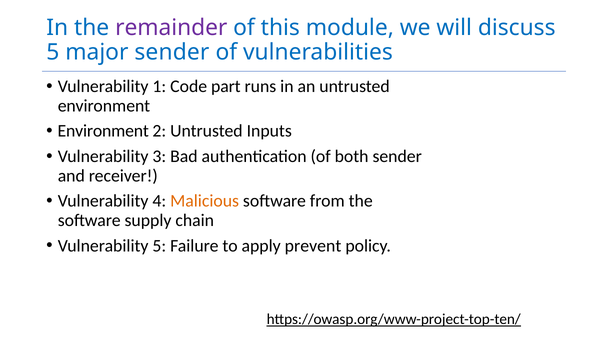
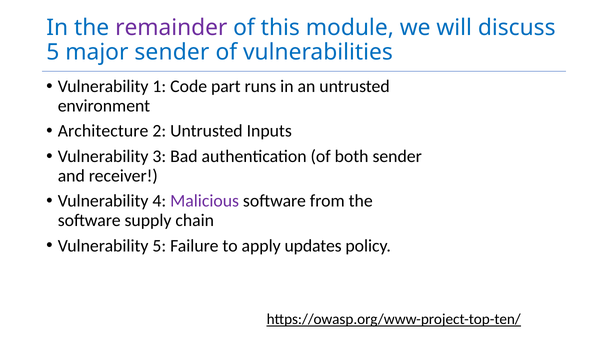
Environment: Environment -> Architecture (103, 131)
Malicious colour: orange -> purple (205, 201)
prevent: prevent -> updates (313, 246)
